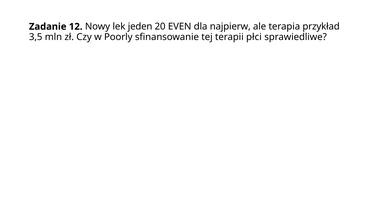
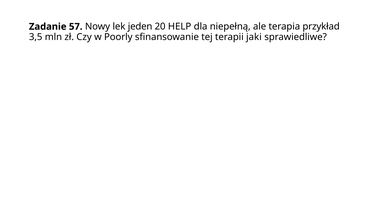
12: 12 -> 57 (76, 27)
EVEN: EVEN -> HELP (180, 27)
najpierw: najpierw -> niepełną (230, 27)
płci: płci -> jaki (254, 37)
